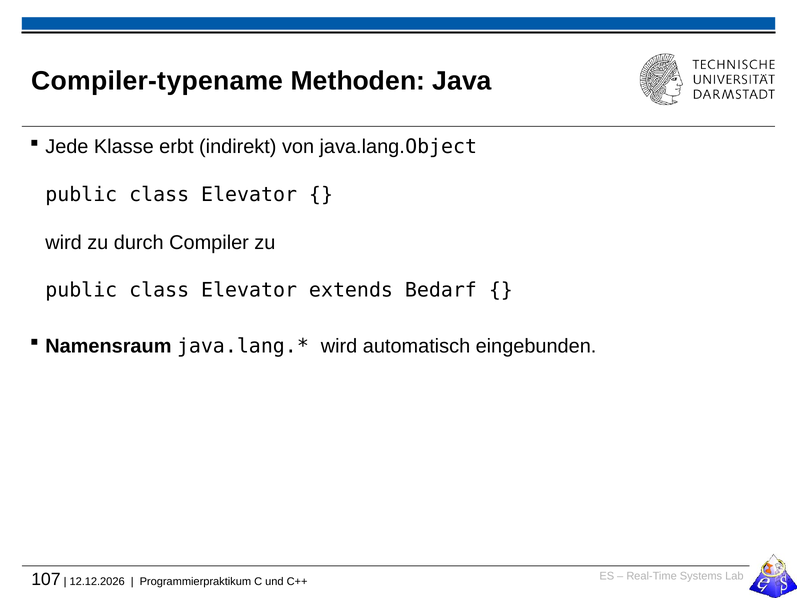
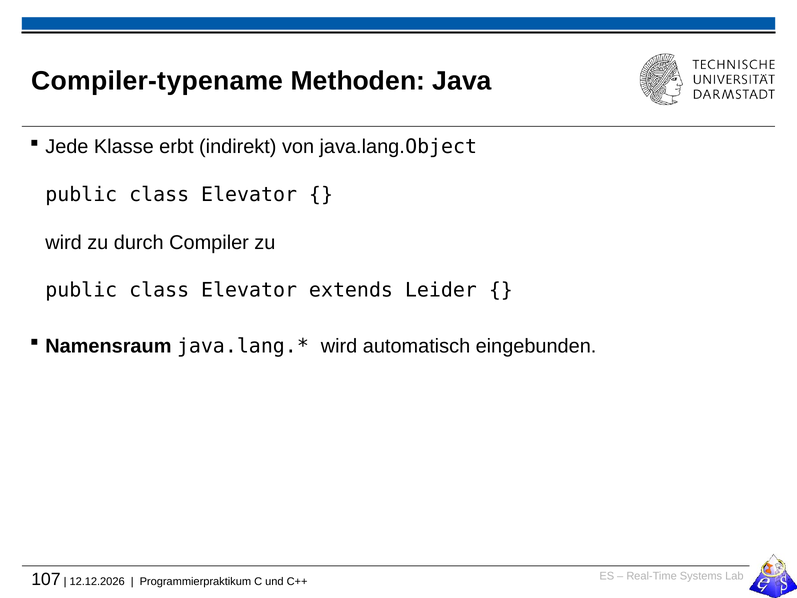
Bedarf: Bedarf -> Leider (441, 290)
